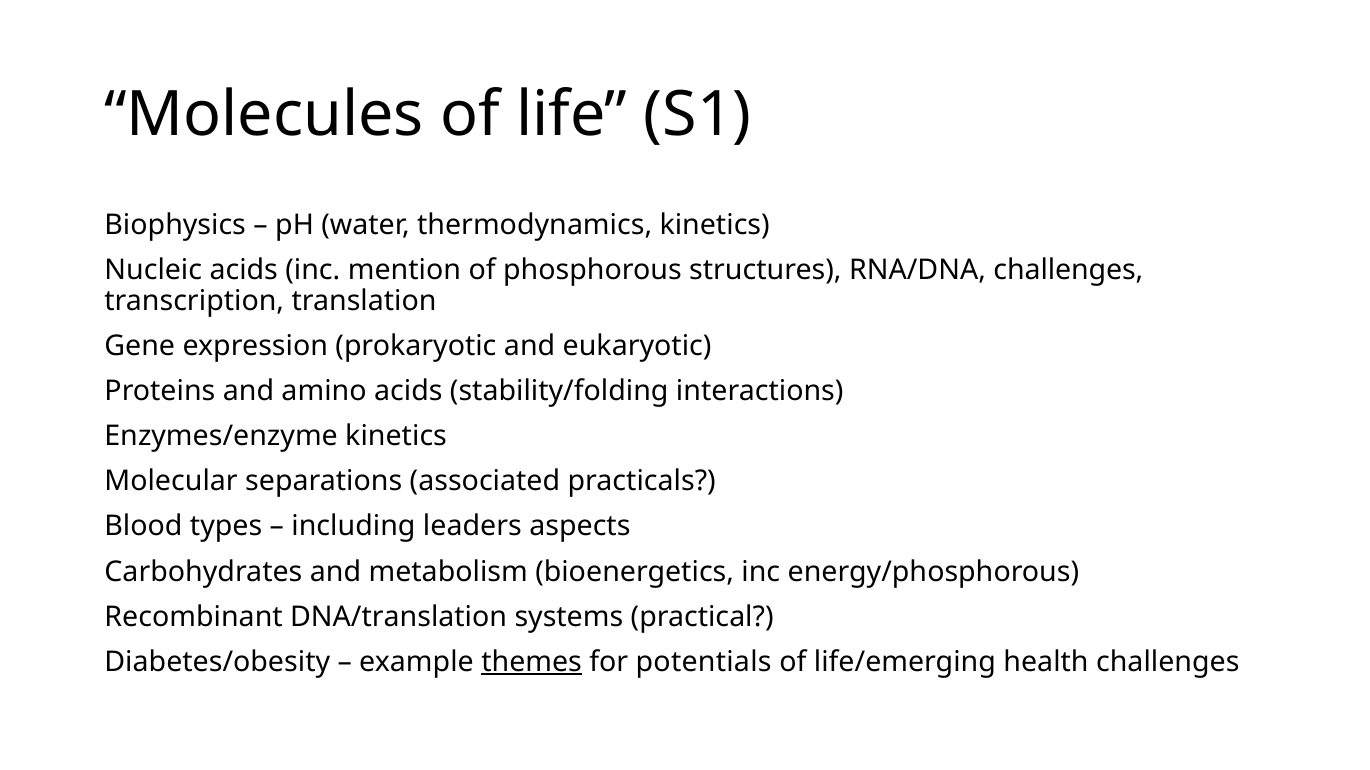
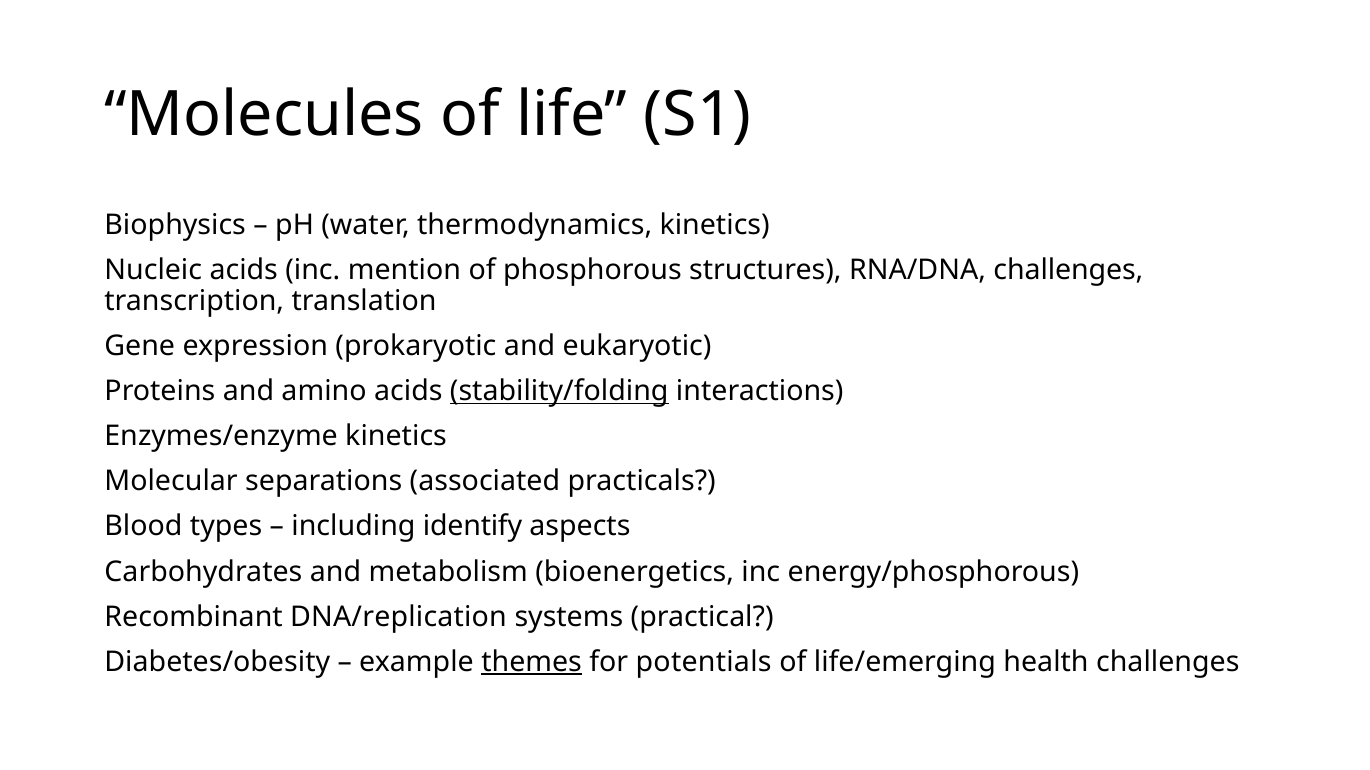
stability/folding underline: none -> present (559, 392)
leaders: leaders -> identify (473, 527)
DNA/translation: DNA/translation -> DNA/replication (398, 617)
